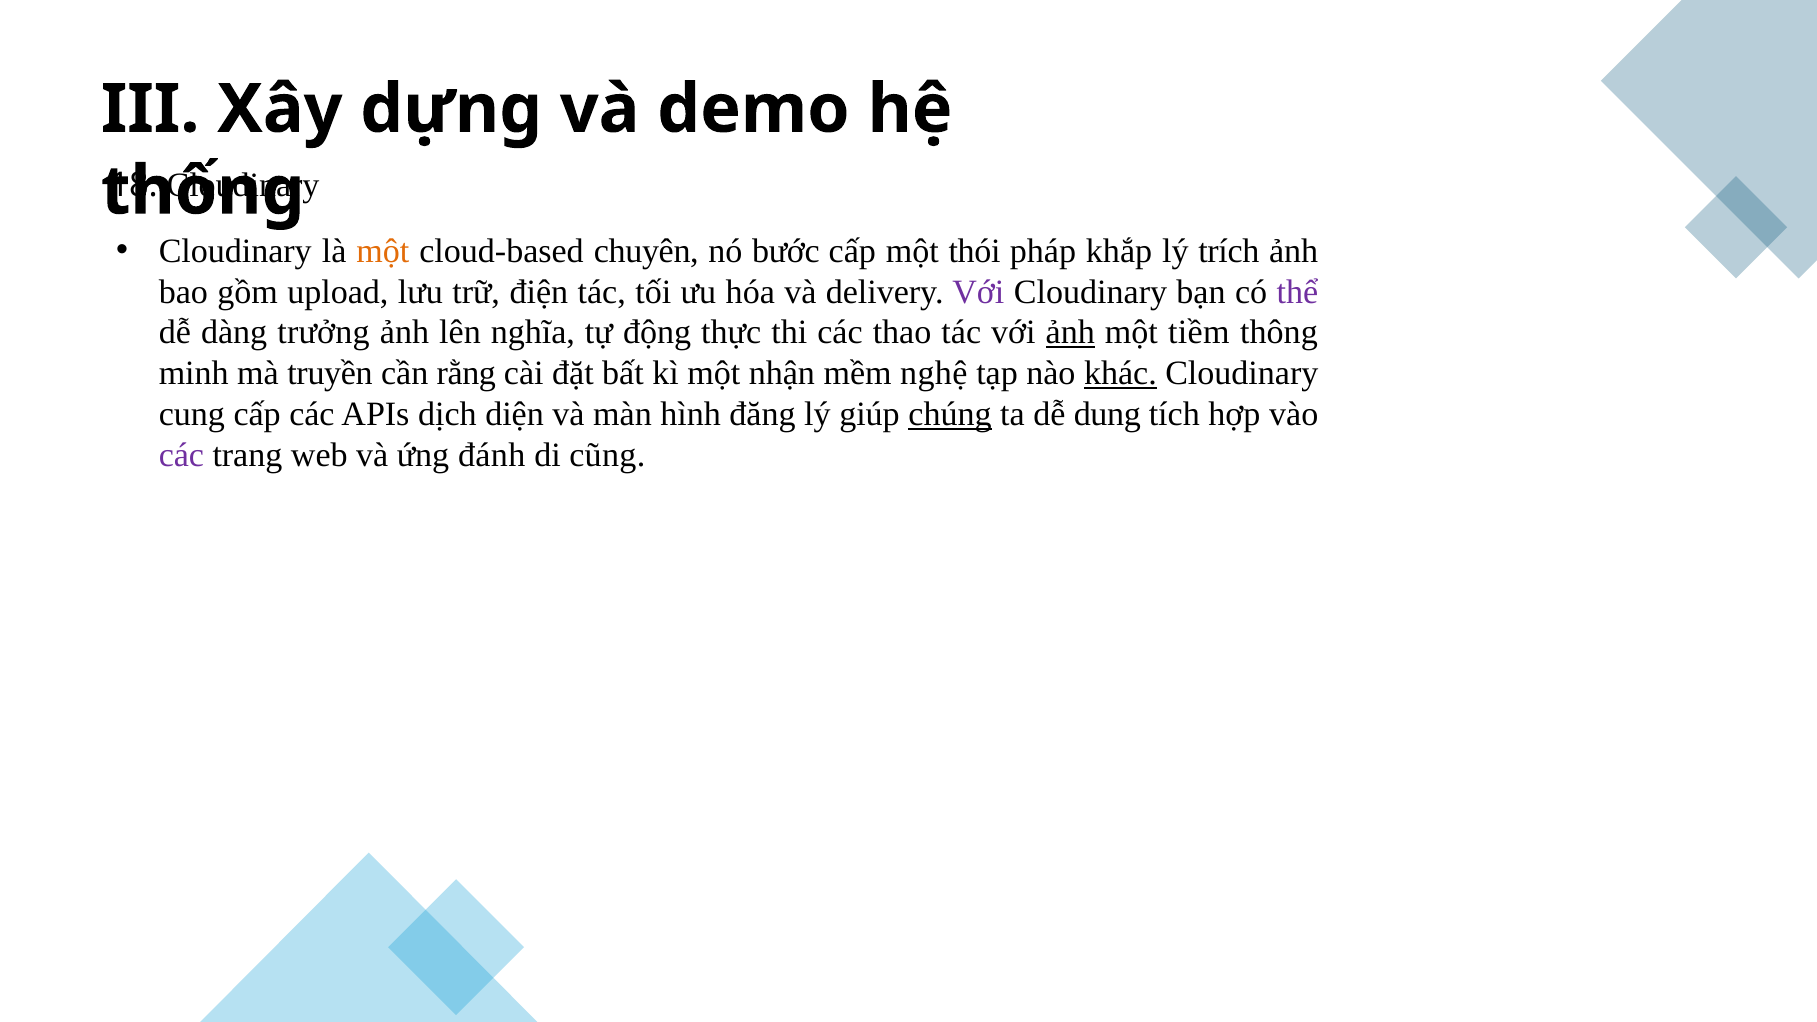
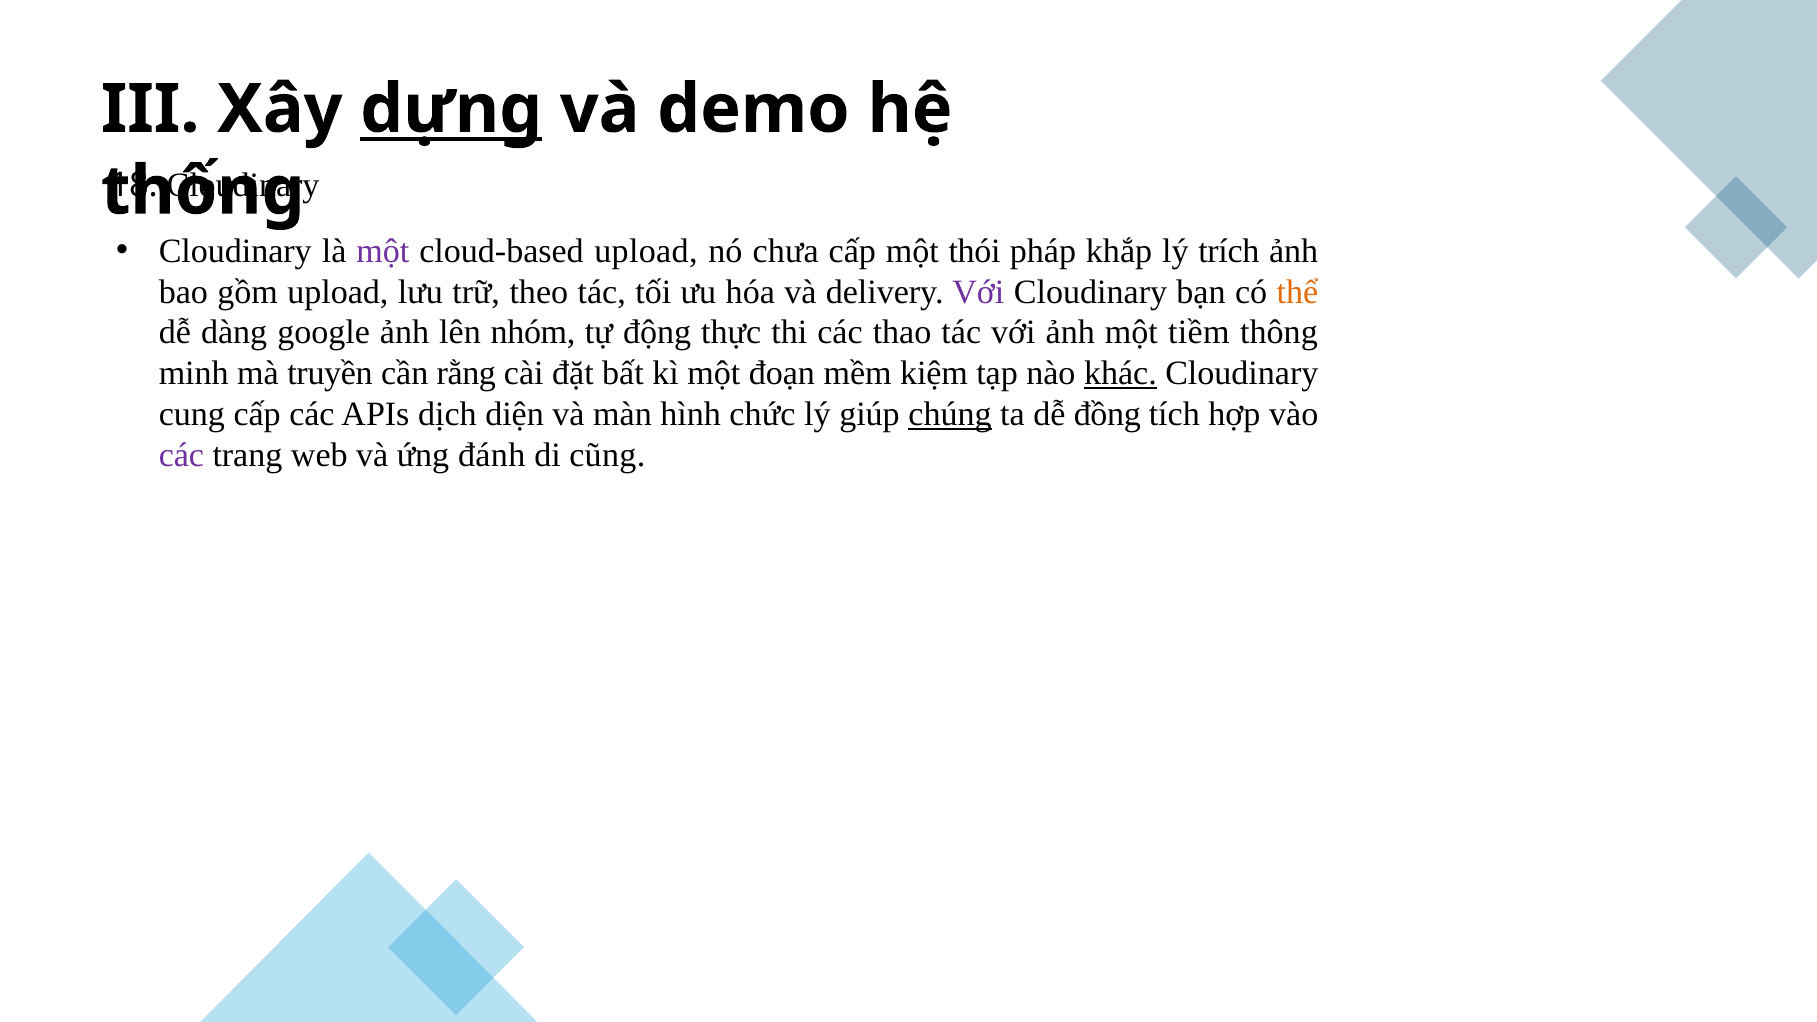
dựng underline: none -> present (451, 109)
một colour: orange -> purple (383, 251)
cloud-based chuyên: chuyên -> upload (646, 251)
bước: bước -> chưa (786, 251)
điện: điện -> theo (539, 292)
thể colour: purple -> orange (1297, 292)
trưởng: trưởng -> google (324, 333)
nghĩa: nghĩa -> nhóm (533, 333)
ảnh underline: present -> none (1070, 333)
nhận: nhận -> đoạn (782, 374)
nghệ: nghệ -> kiệm (934, 374)
đăng: đăng -> chức (762, 415)
dung: dung -> đồng (1107, 415)
